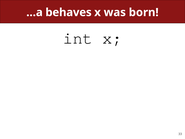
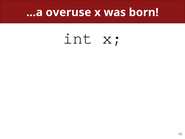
behaves: behaves -> overuse (68, 12)
